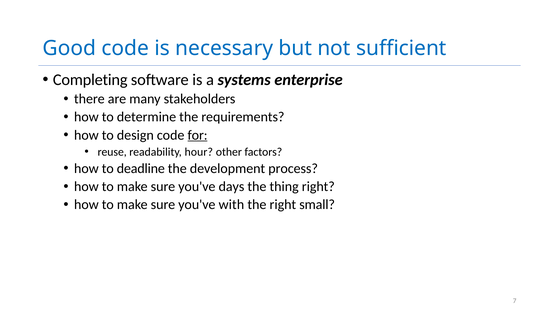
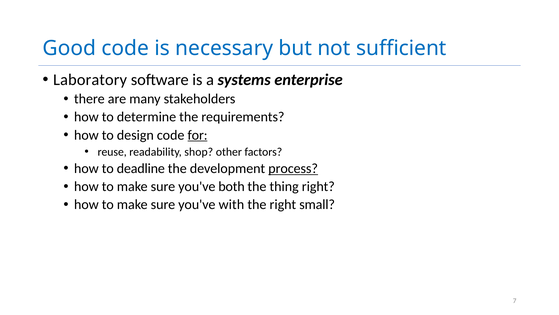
Completing: Completing -> Laboratory (90, 80)
hour: hour -> shop (199, 152)
process underline: none -> present (293, 168)
days: days -> both (232, 186)
